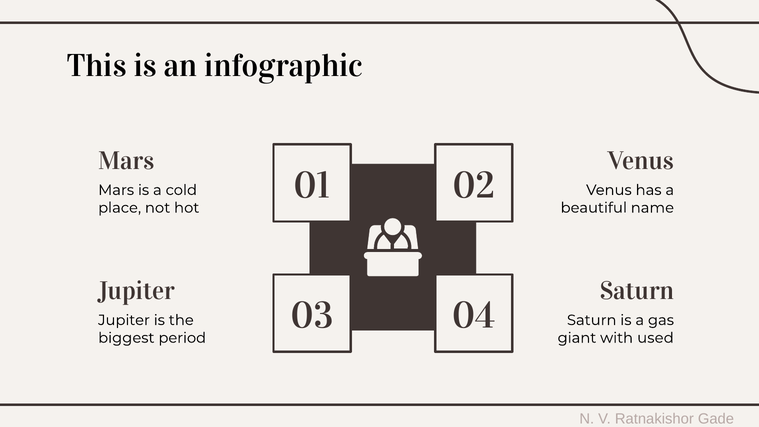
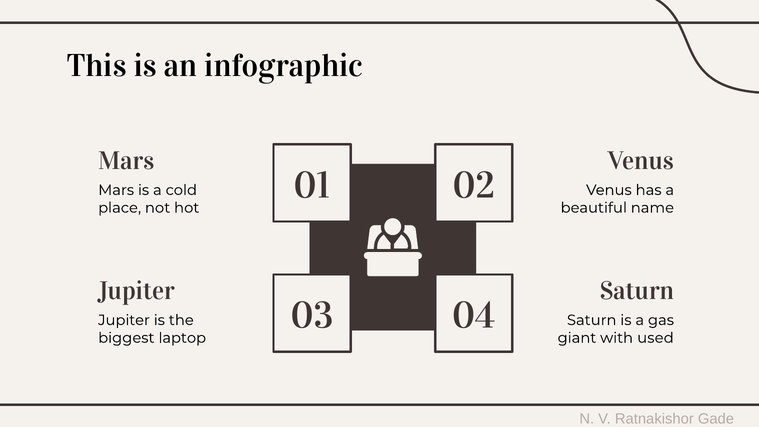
period: period -> laptop (182, 338)
